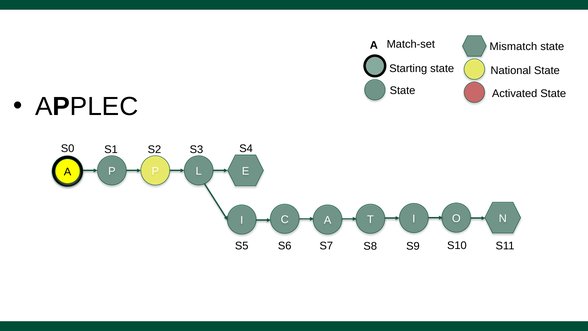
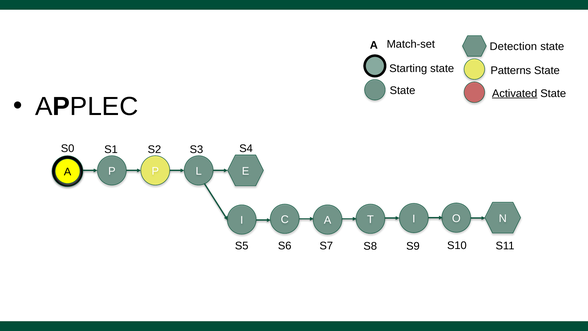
Mismatch: Mismatch -> Detection (513, 47)
National: National -> Patterns (511, 71)
Activated underline: none -> present (515, 93)
